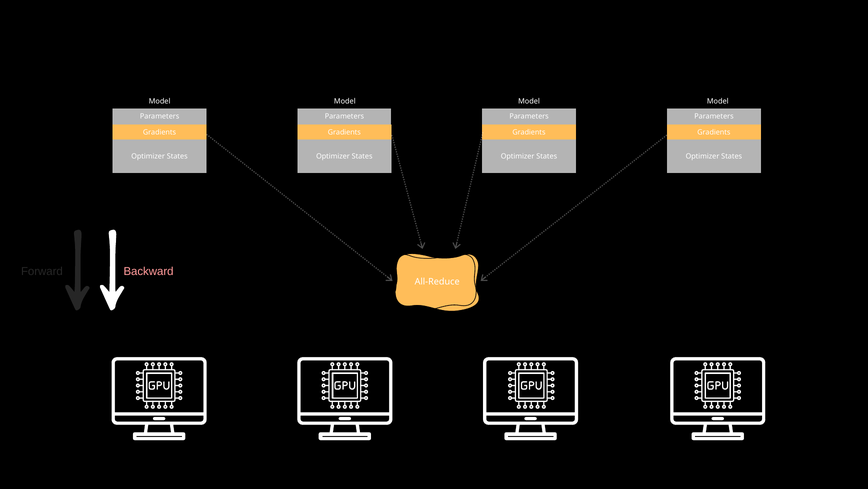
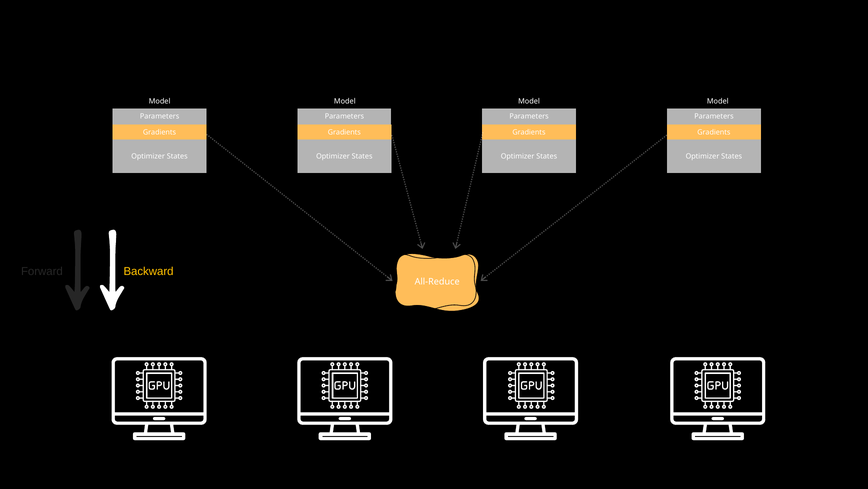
Backward colour: pink -> yellow (149, 271)
